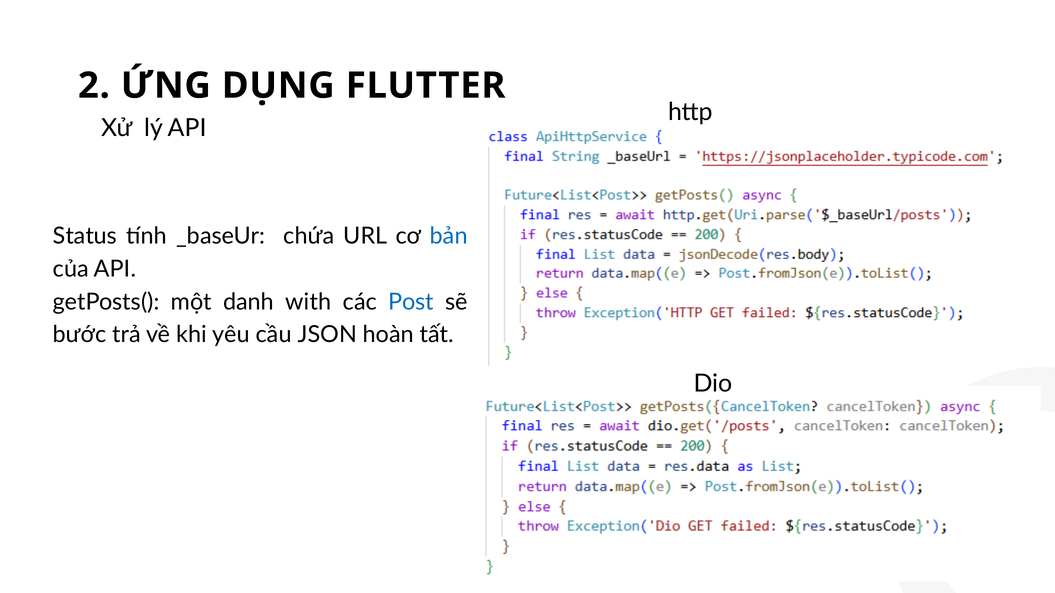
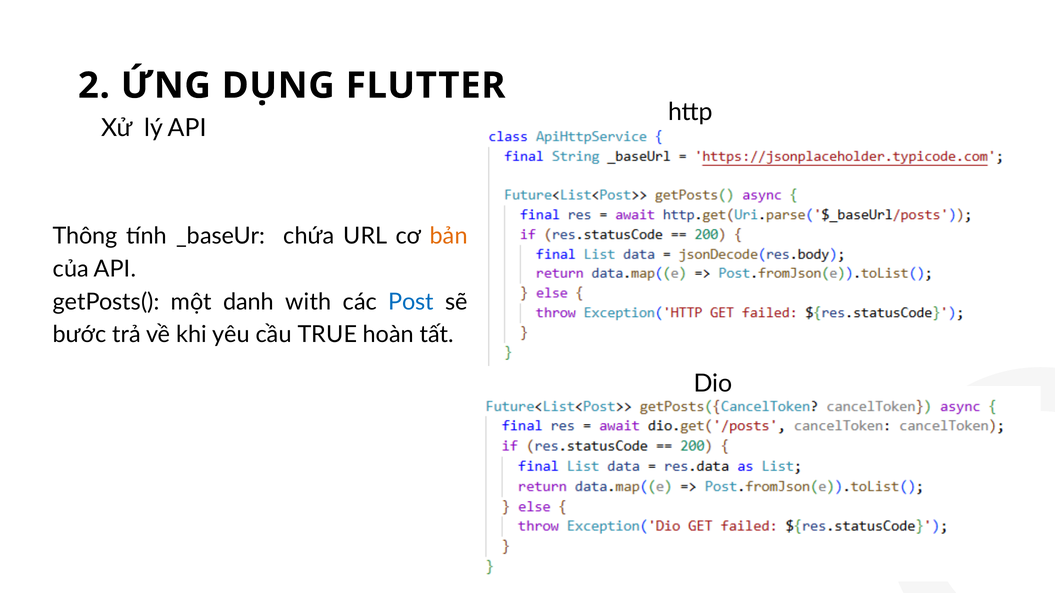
Status: Status -> Thông (85, 236)
bản colour: blue -> orange (449, 236)
JSON: JSON -> TRUE (327, 335)
